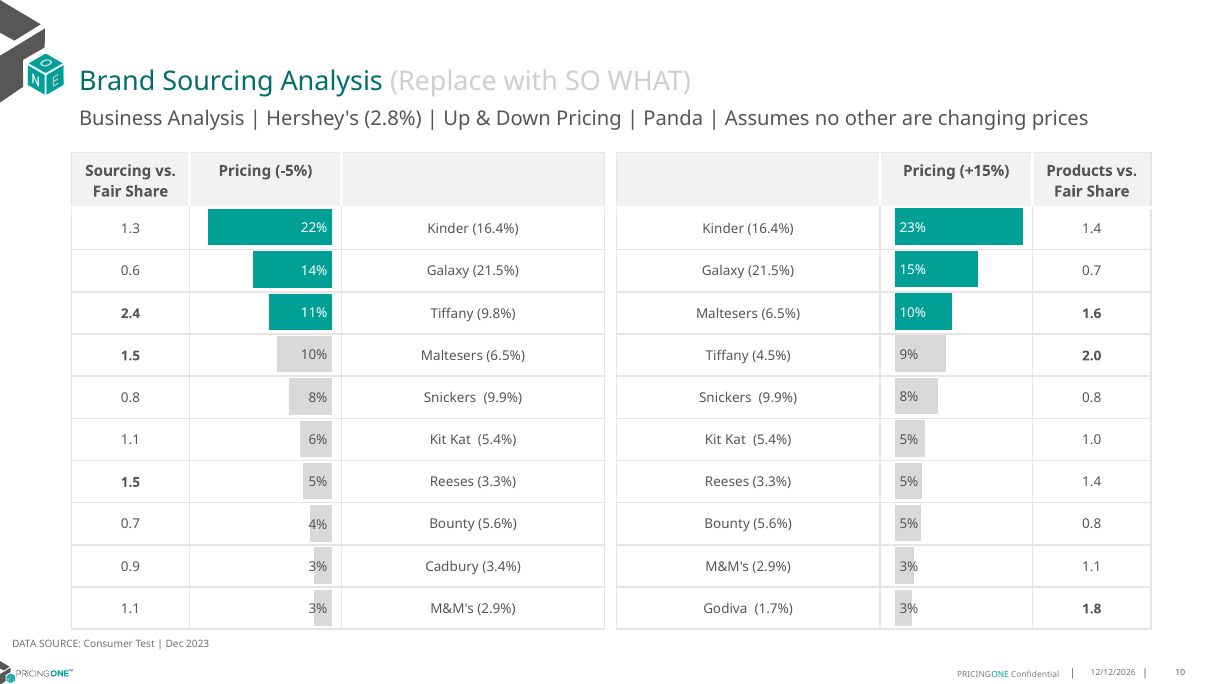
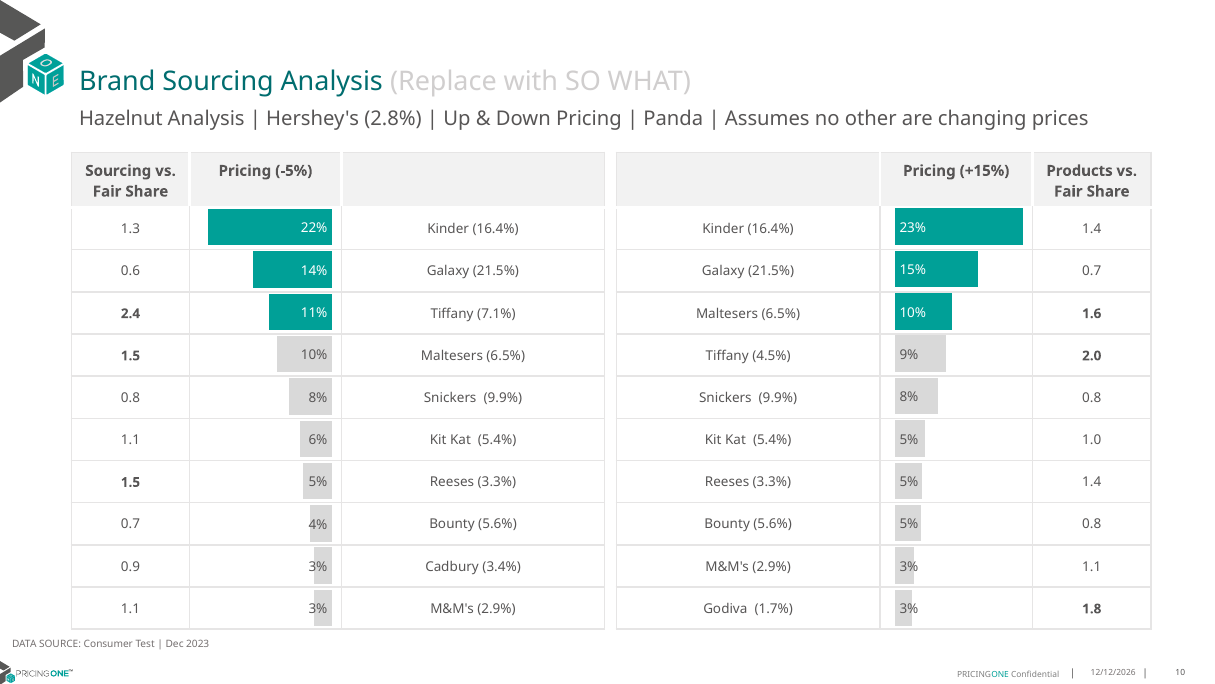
Business: Business -> Hazelnut (121, 118)
9.8%: 9.8% -> 7.1% (496, 313)
